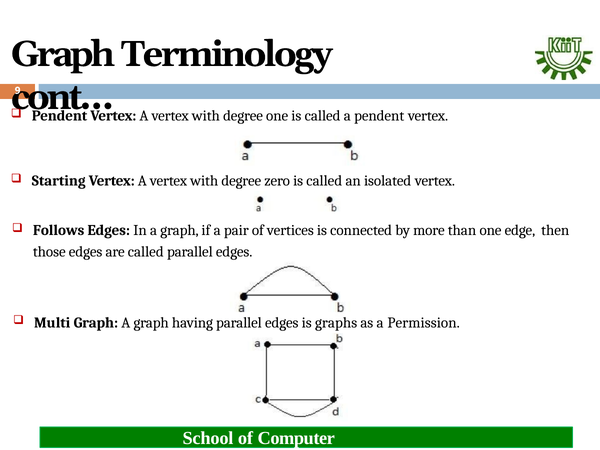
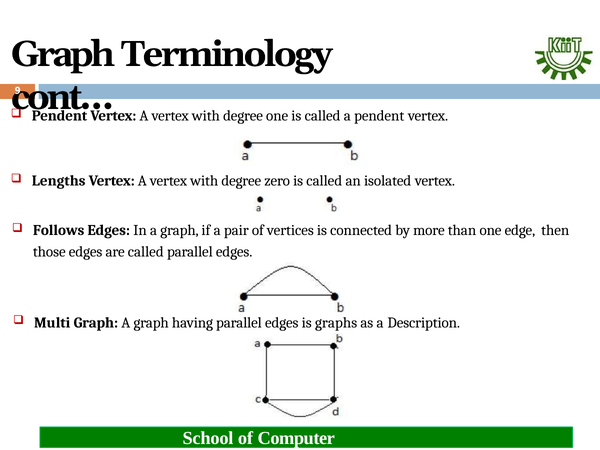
Starting: Starting -> Lengths (59, 181)
Permission: Permission -> Description (424, 323)
